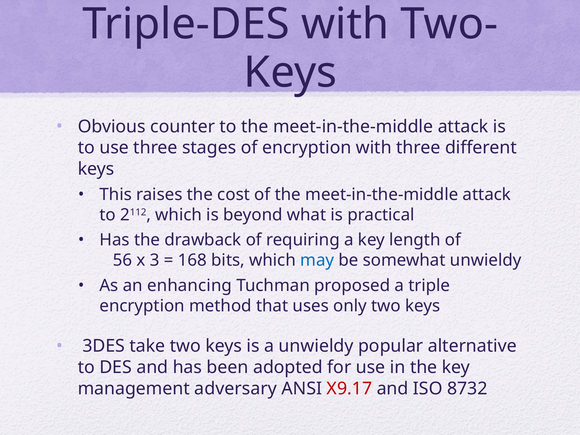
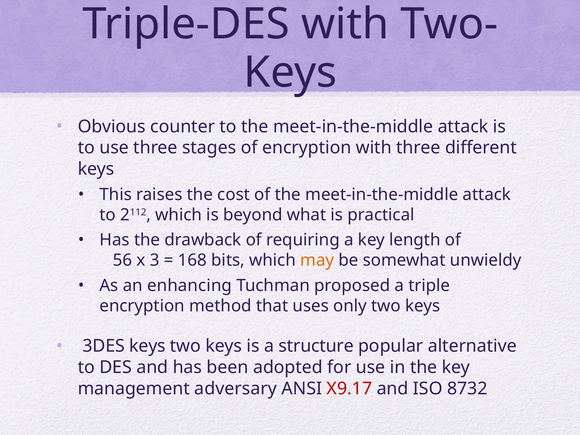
may colour: blue -> orange (317, 260)
3DES take: take -> keys (147, 346)
a unwieldy: unwieldy -> structure (316, 346)
